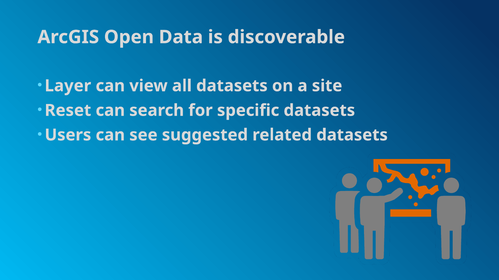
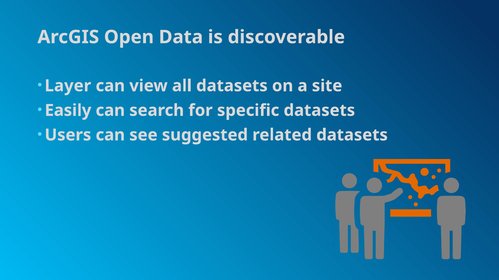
Reset: Reset -> Easily (68, 111)
